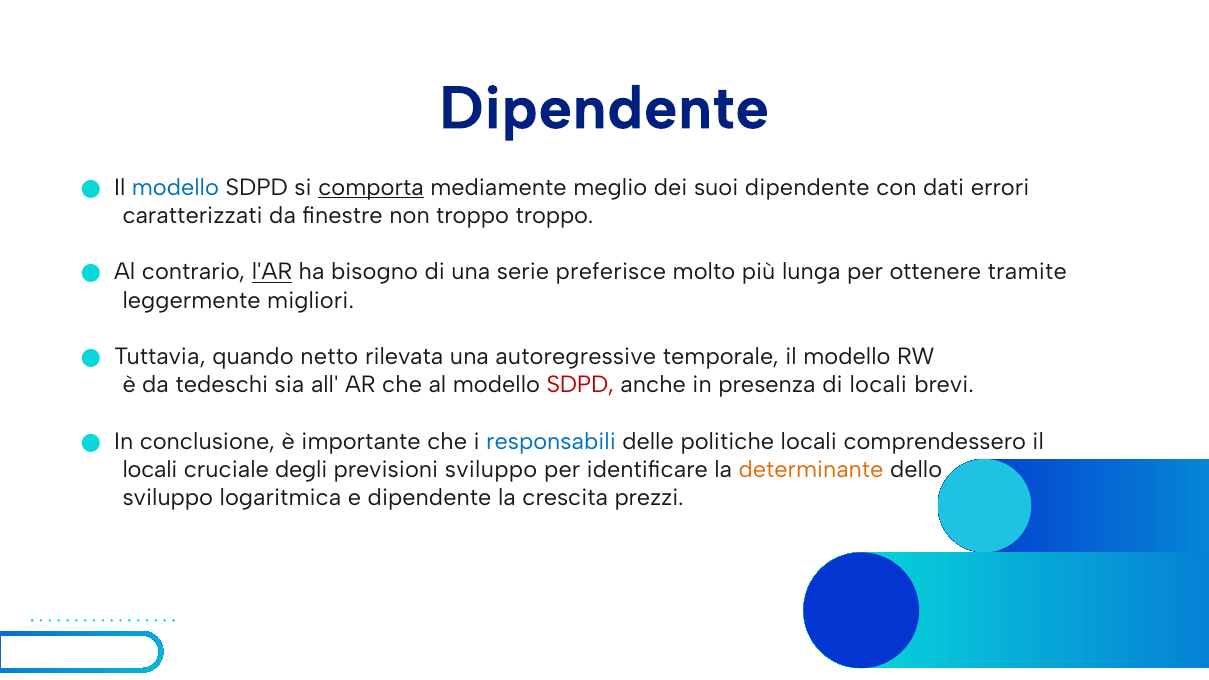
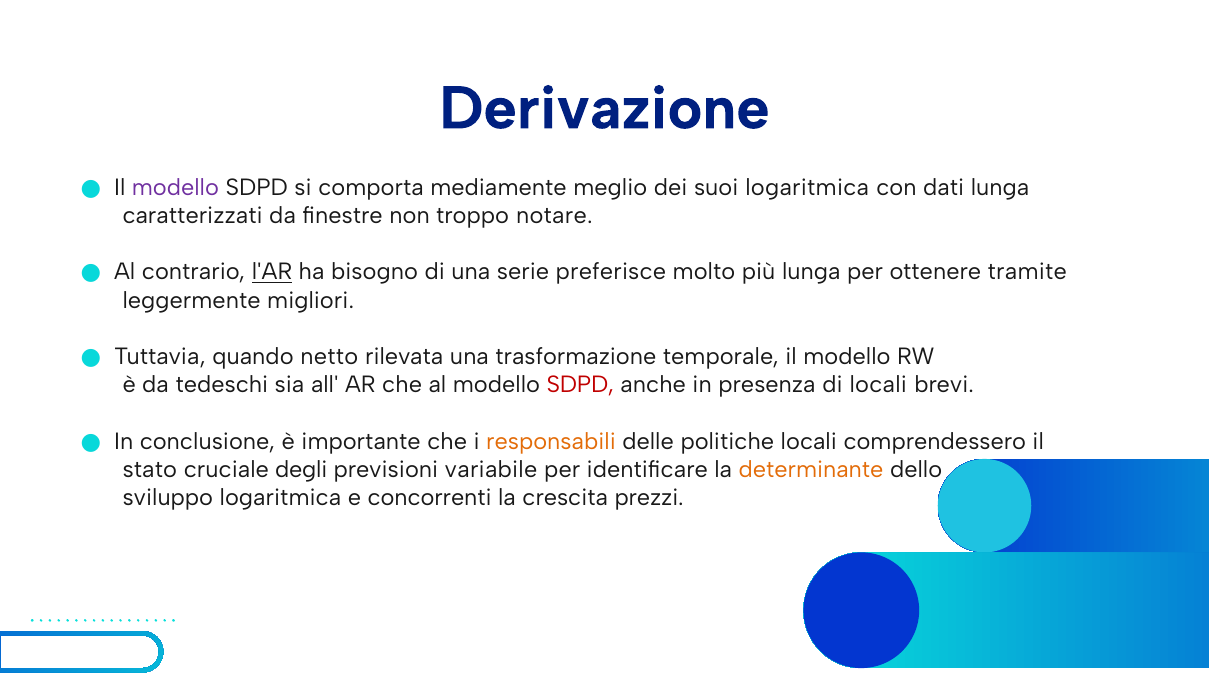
Dipendente: Dipendente -> Derivazione (605, 109)
modello colour: blue -> purple (175, 188)
comporta underline: present -> none (371, 188)
suoi dipendente: dipendente -> logaritmica (807, 188)
dati errori: errori -> lunga (1000, 188)
troppo troppo: troppo -> notare (554, 216)
autoregressive: autoregressive -> trasformazione (576, 357)
responsabili colour: blue -> orange (551, 442)
locali: locali -> stato (150, 470)
previsioni sviluppo: sviluppo -> variabile (491, 470)
e dipendente: dipendente -> concorrenti (430, 498)
